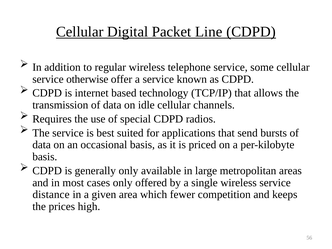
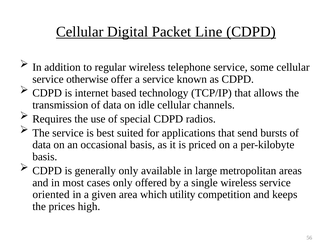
distance: distance -> oriented (51, 195)
fewer: fewer -> utility (183, 195)
